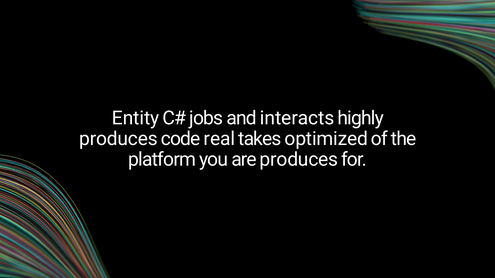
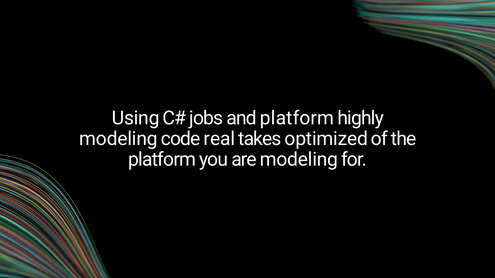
Entity: Entity -> Using (136, 118)
and interacts: interacts -> platform (297, 118)
produces: produces -> modeling (118, 139)
are produces: produces -> modeling (299, 160)
